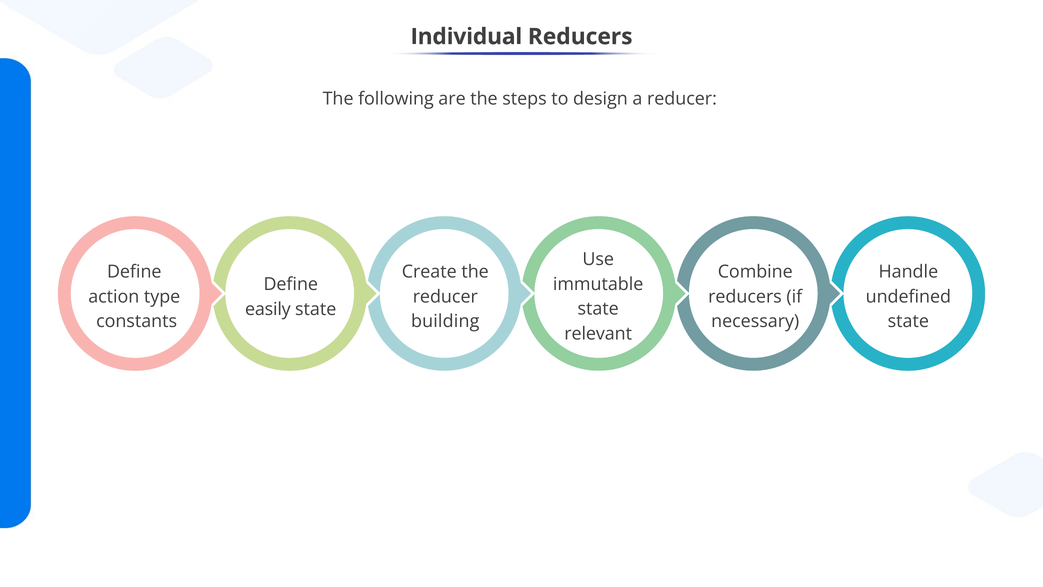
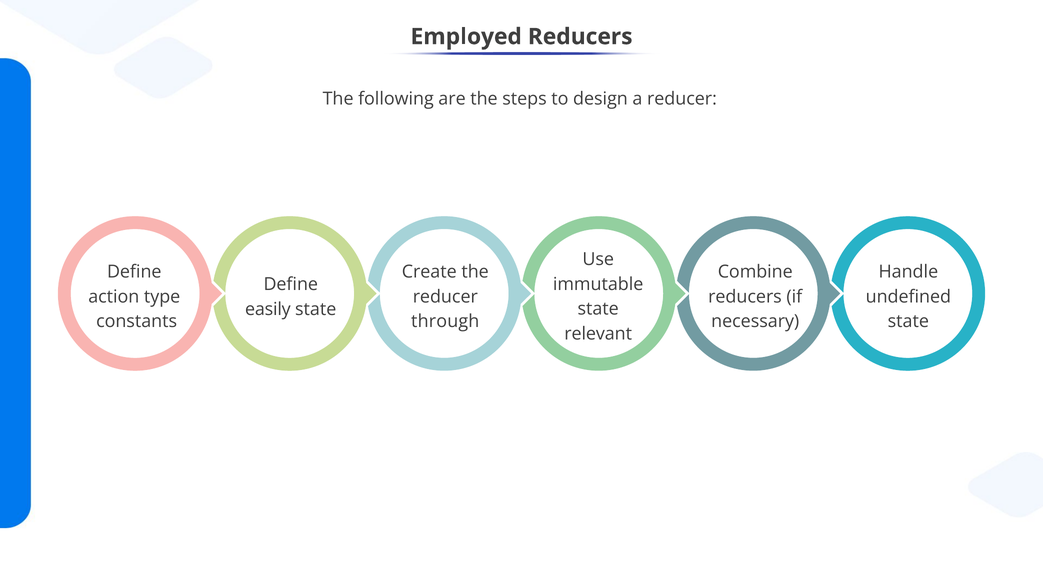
Individual: Individual -> Employed (466, 37)
building: building -> through (445, 321)
